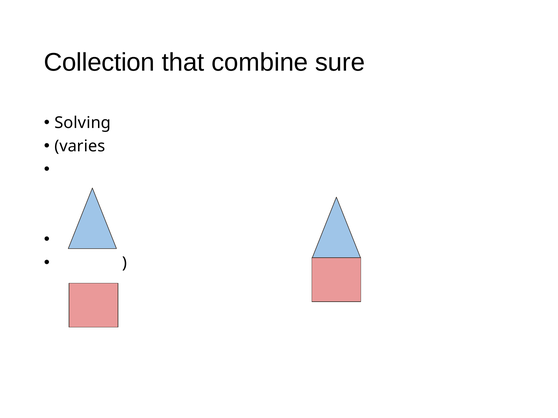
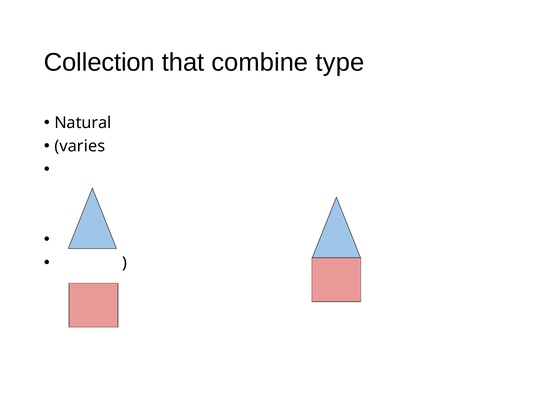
sure: sure -> type (340, 63)
Solving: Solving -> Natural (83, 123)
